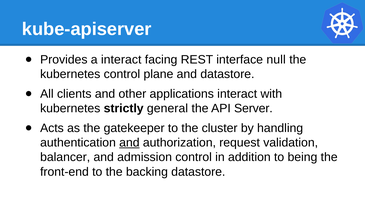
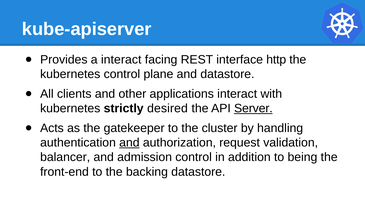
null: null -> http (276, 60)
general: general -> desired (167, 109)
Server underline: none -> present (253, 109)
